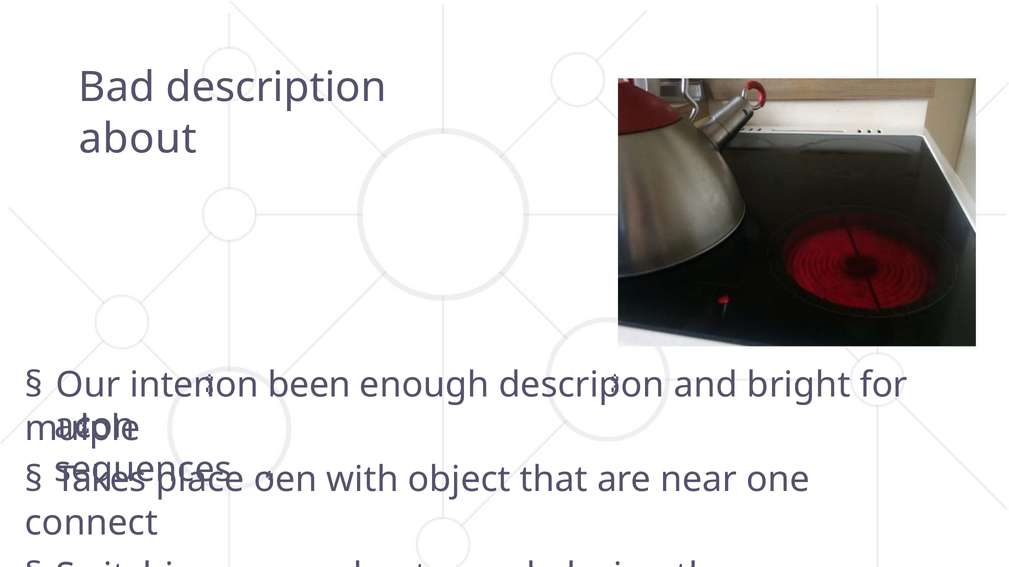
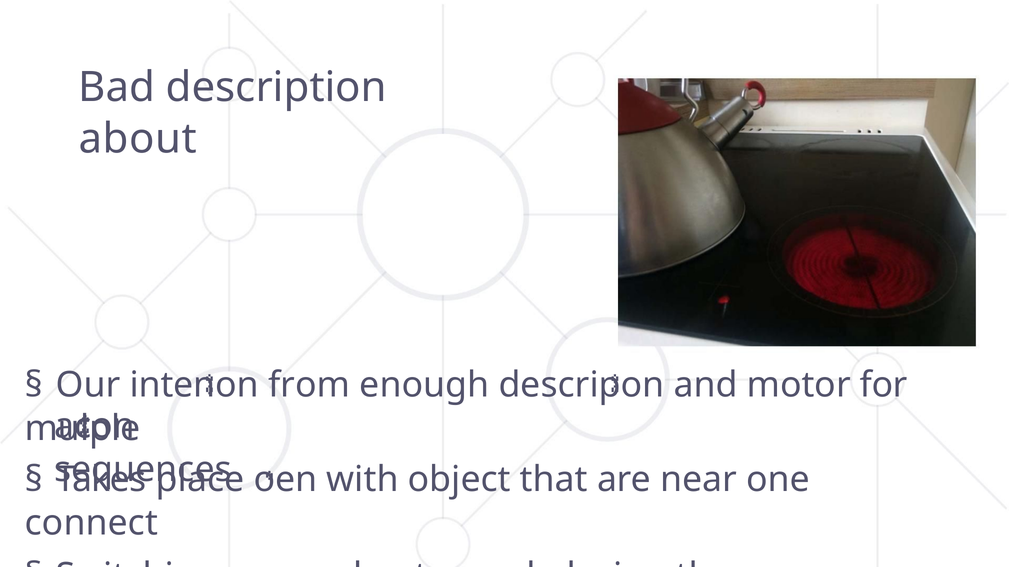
been: been -> from (309, 385)
bright: bright -> motor (799, 385)
